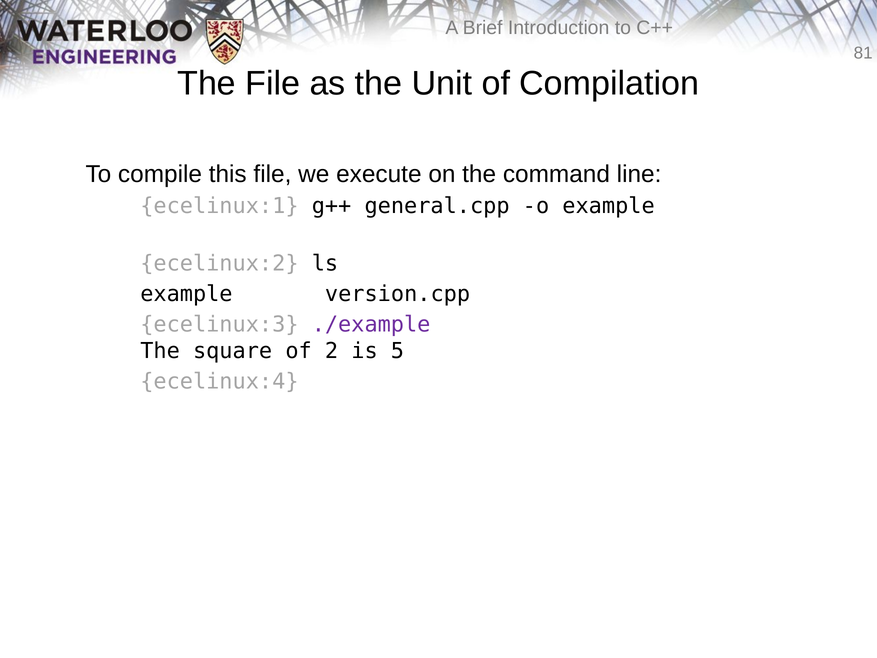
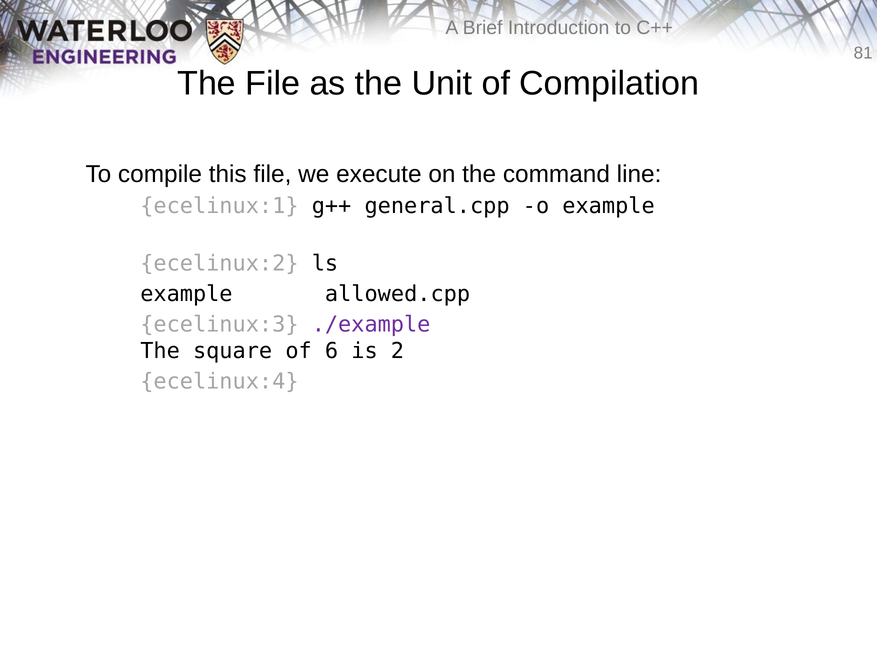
version.cpp: version.cpp -> allowed.cpp (398, 294)
2: 2 -> 6 (332, 351)
5: 5 -> 2 (397, 351)
